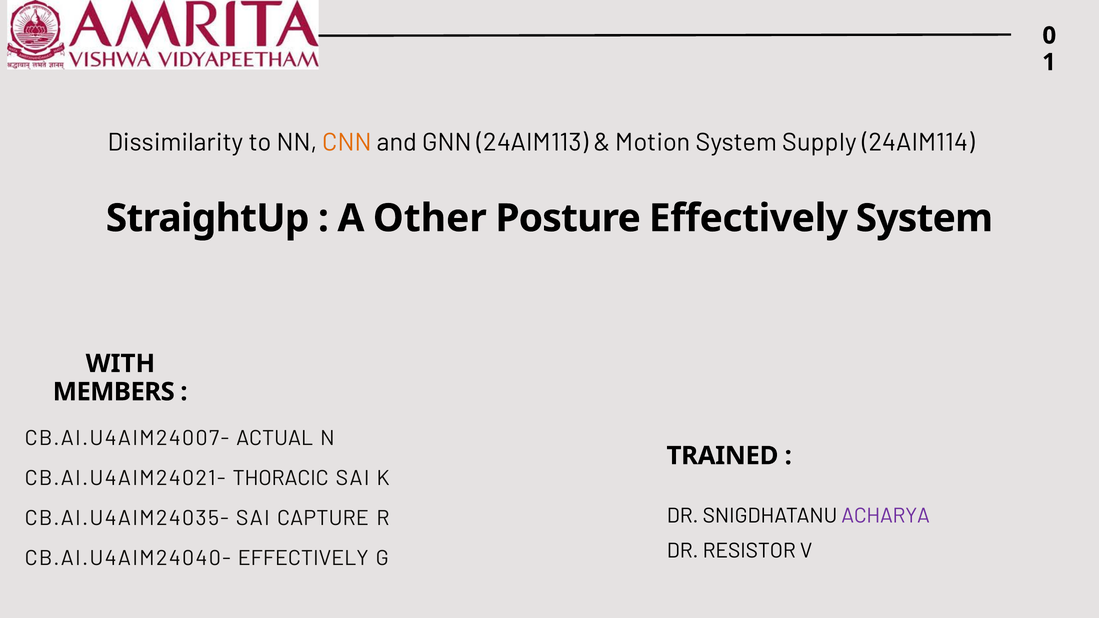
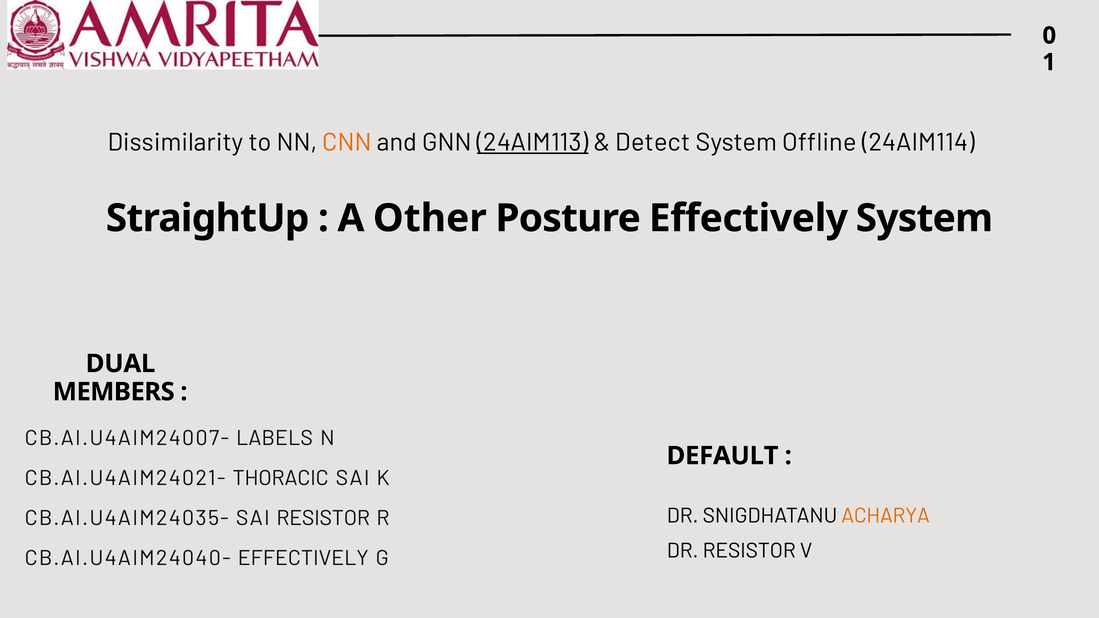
24AIM113 underline: none -> present (533, 143)
Motion: Motion -> Detect (653, 143)
Supply: Supply -> Offline (819, 143)
WITH: WITH -> DUAL (121, 364)
ACTUAL: ACTUAL -> LABELS (275, 438)
TRAINED: TRAINED -> DEFAULT (723, 456)
ACHARYA colour: purple -> orange (886, 516)
SAI CAPTURE: CAPTURE -> RESISTOR (323, 518)
